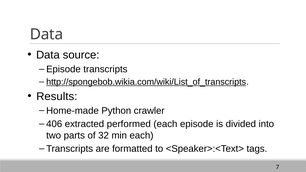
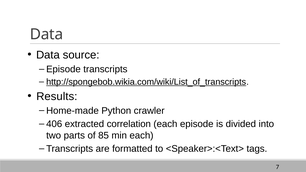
performed: performed -> correlation (129, 124)
32: 32 -> 85 (104, 136)
